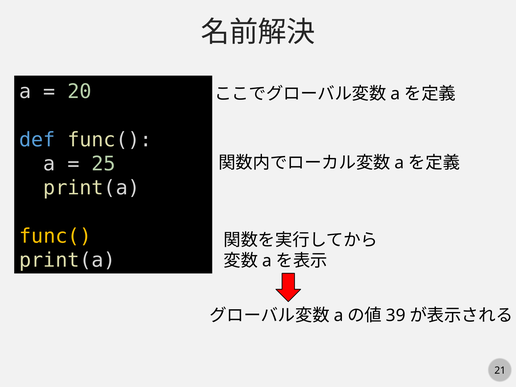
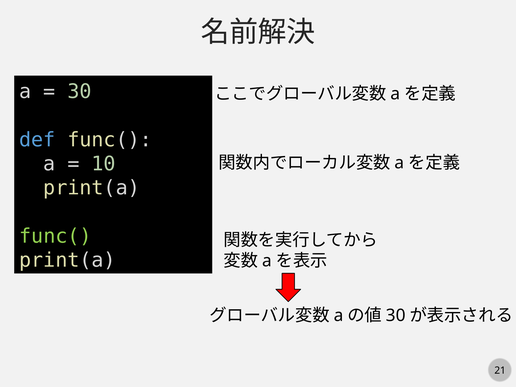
20: 20 -> 30 (80, 92)
25: 25 -> 10 (104, 164)
func( colour: yellow -> light green (55, 236)
39: 39 -> 30 (396, 316)
